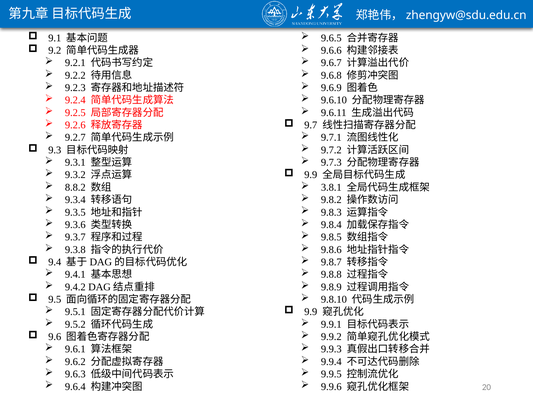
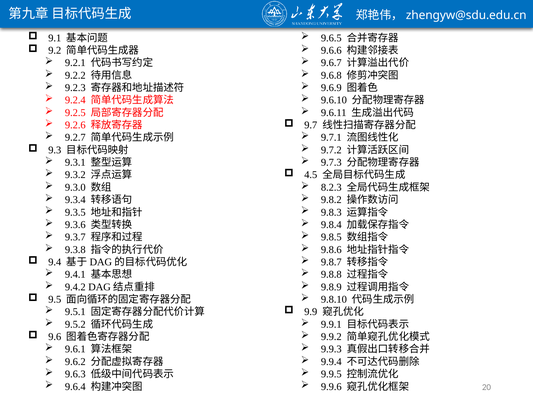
9.9: 9.9 -> 4.5 (311, 175)
8.8.2: 8.8.2 -> 9.3.0 (75, 187)
3.8.1: 3.8.1 -> 8.2.3 (331, 187)
